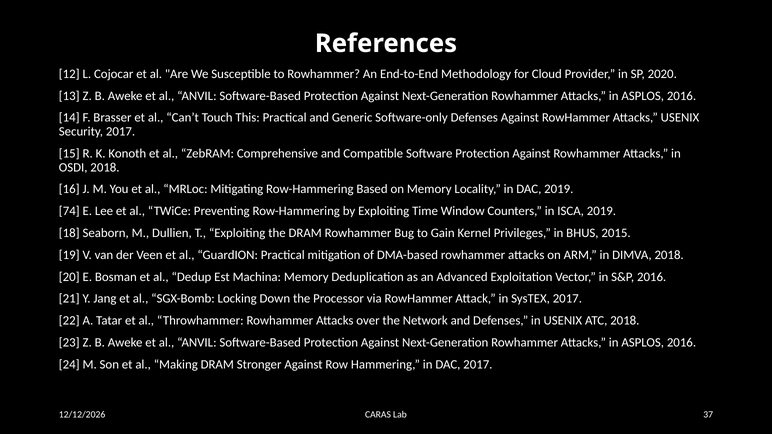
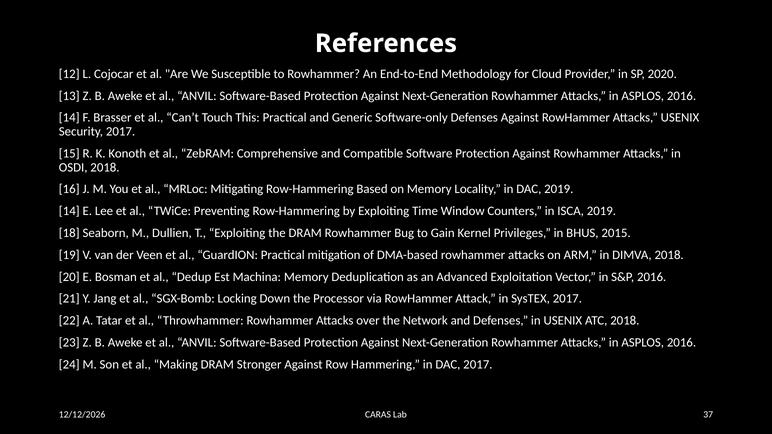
74: 74 -> 14 (69, 211)
